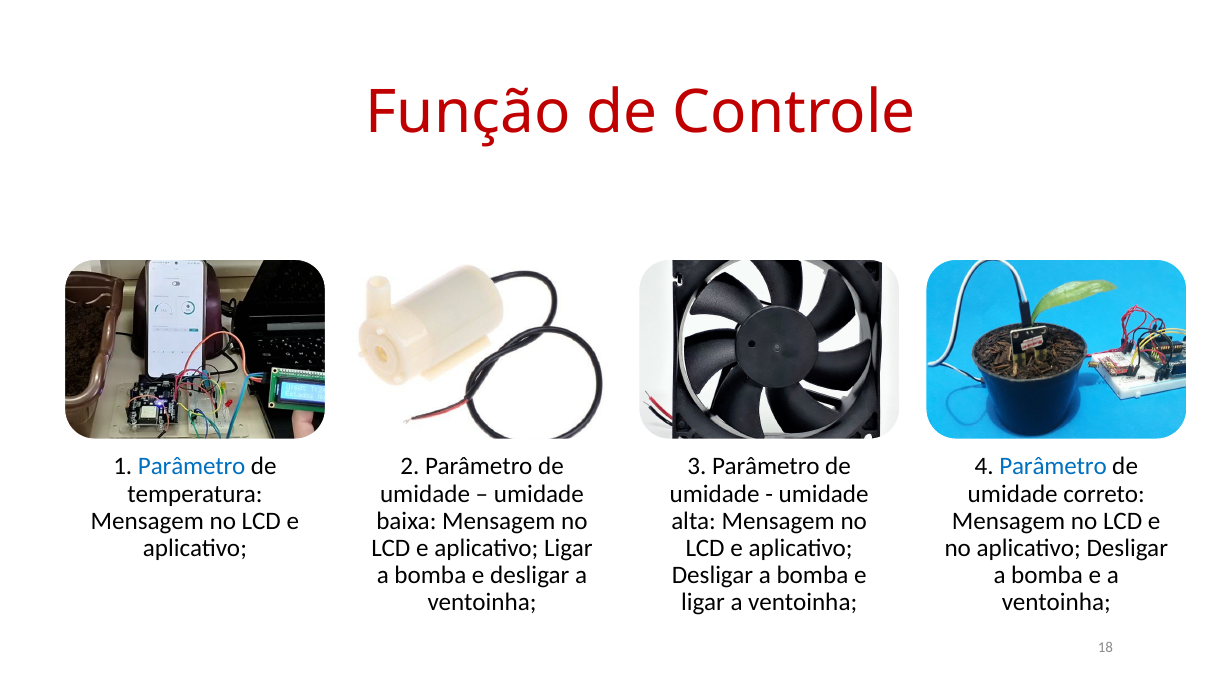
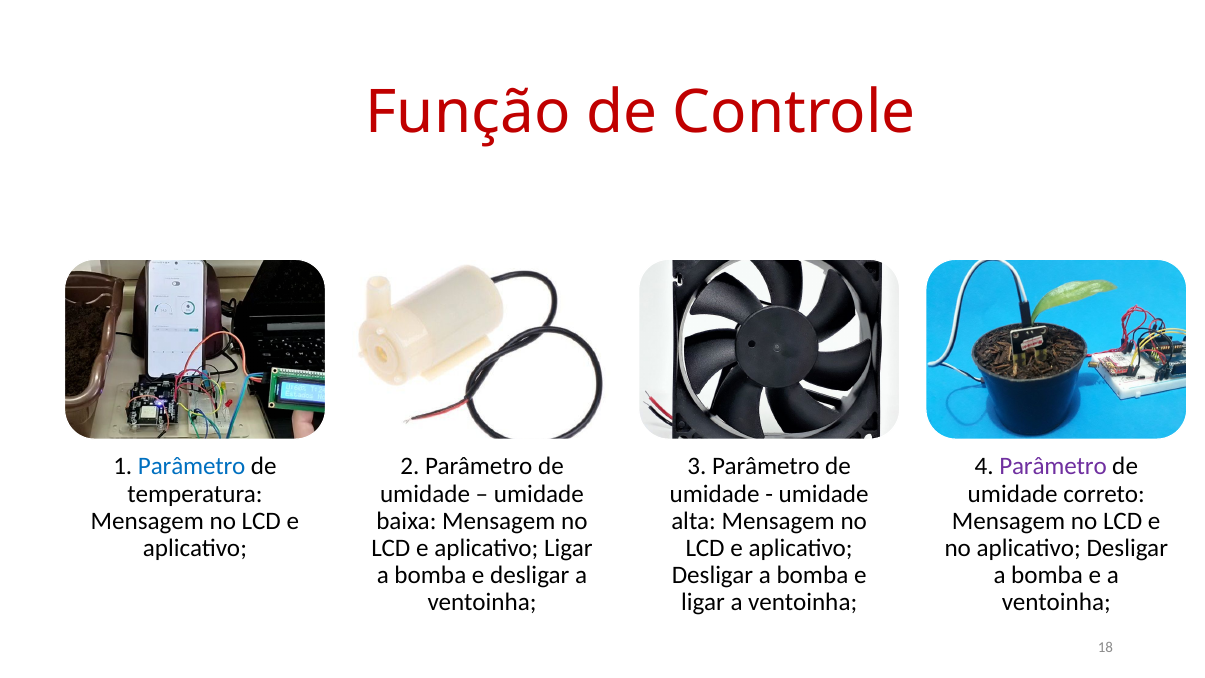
Parâmetro colour: blue -> purple (1053, 467)
